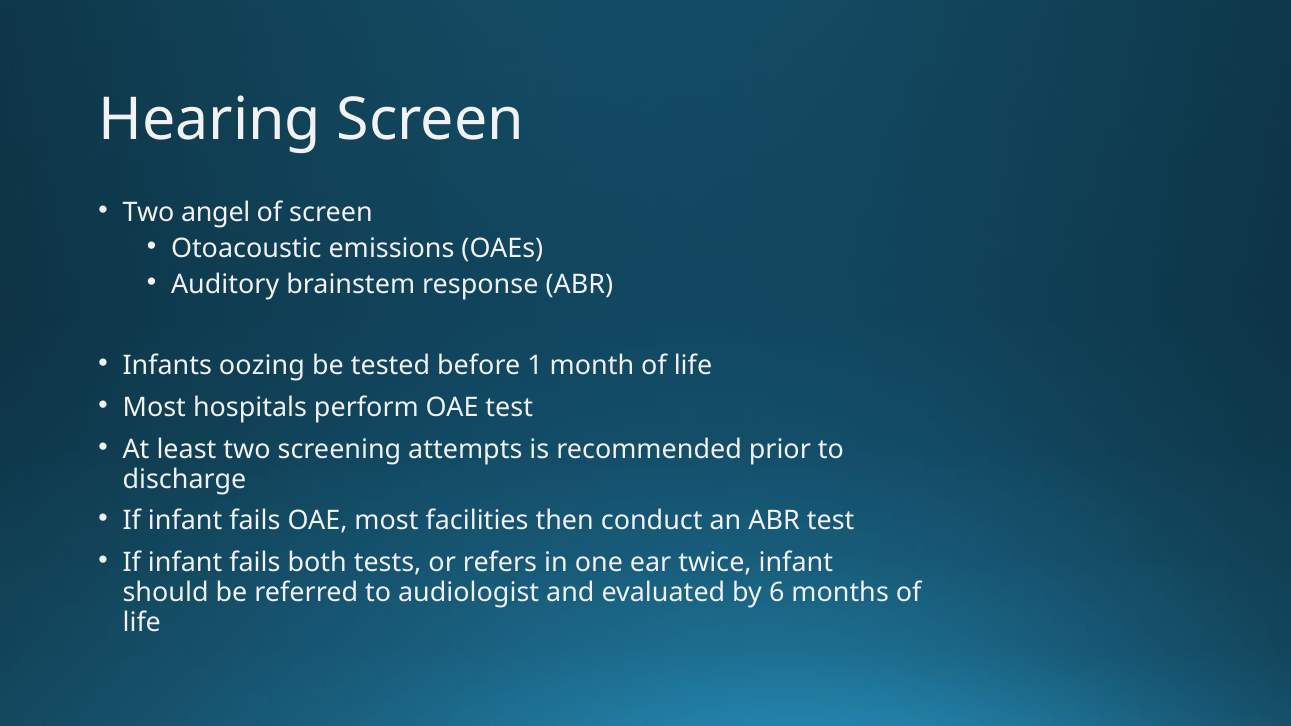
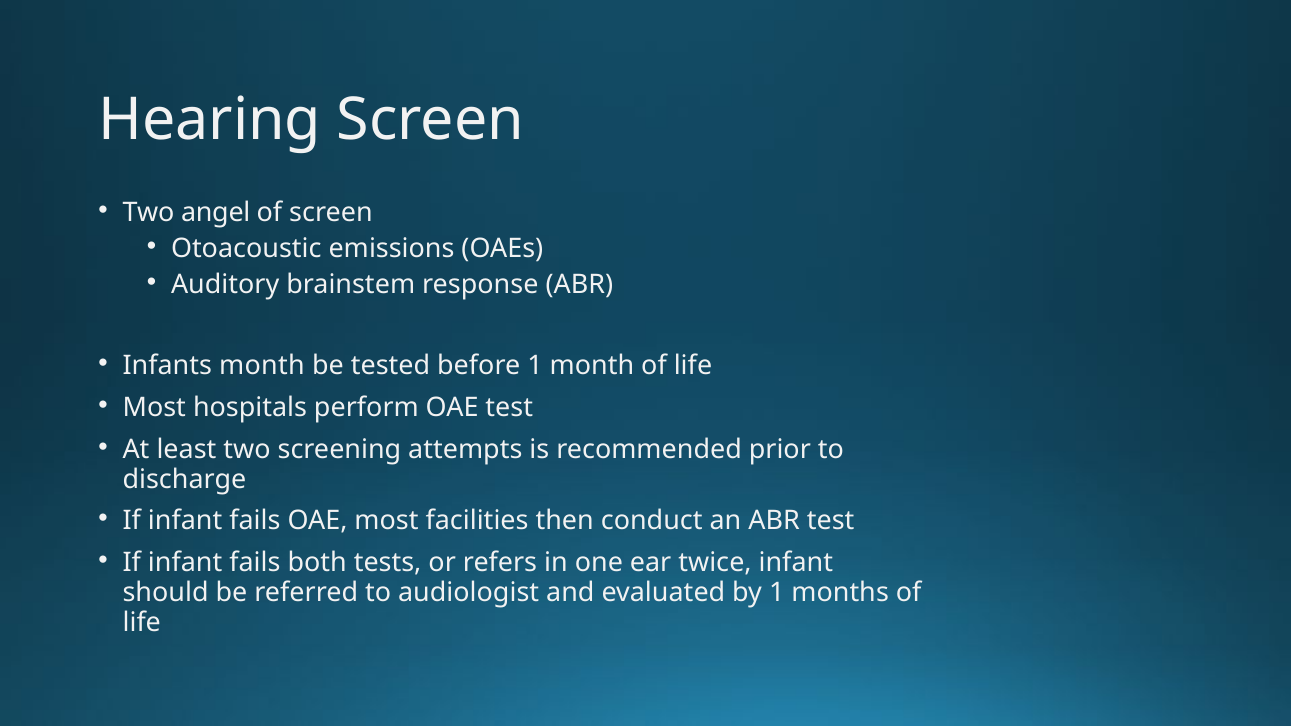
Infants oozing: oozing -> month (262, 366)
by 6: 6 -> 1 (777, 593)
